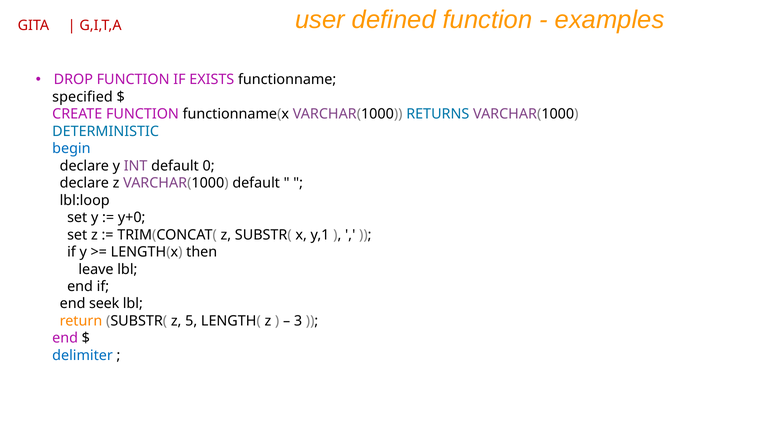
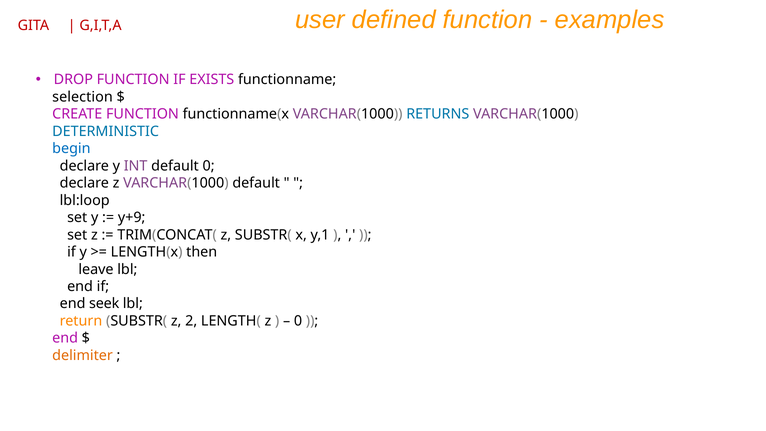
specified: specified -> selection (83, 97)
y+0: y+0 -> y+9 (132, 217)
5: 5 -> 2 (191, 321)
3: 3 -> 0 (298, 321)
delimiter colour: blue -> orange (83, 355)
